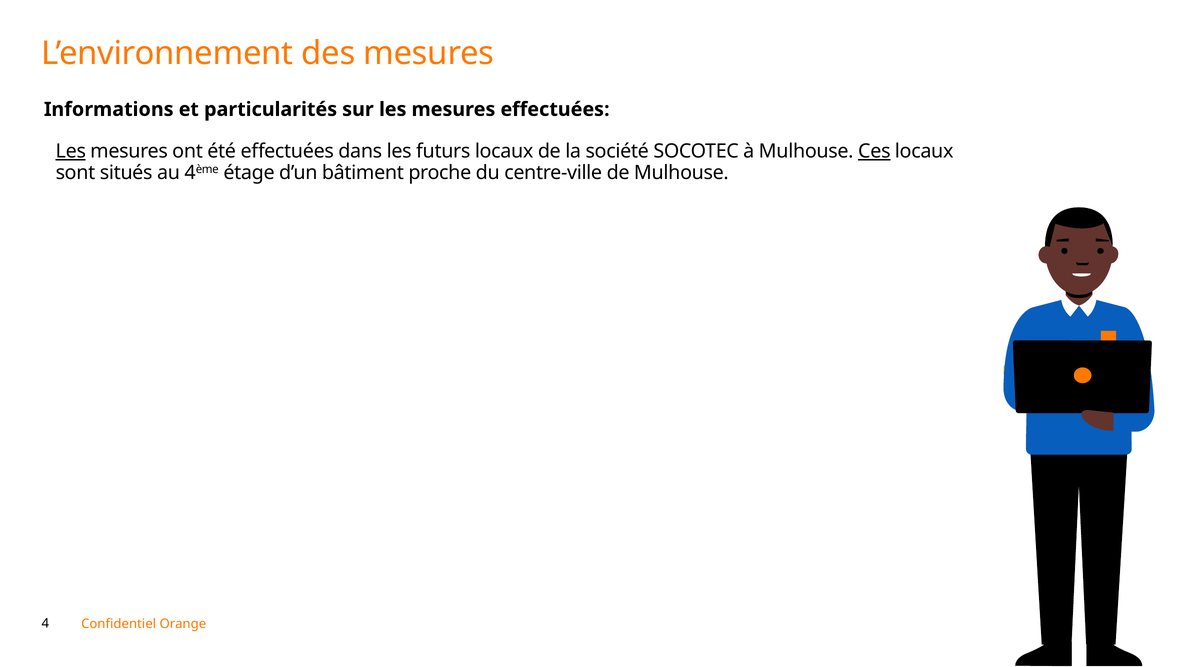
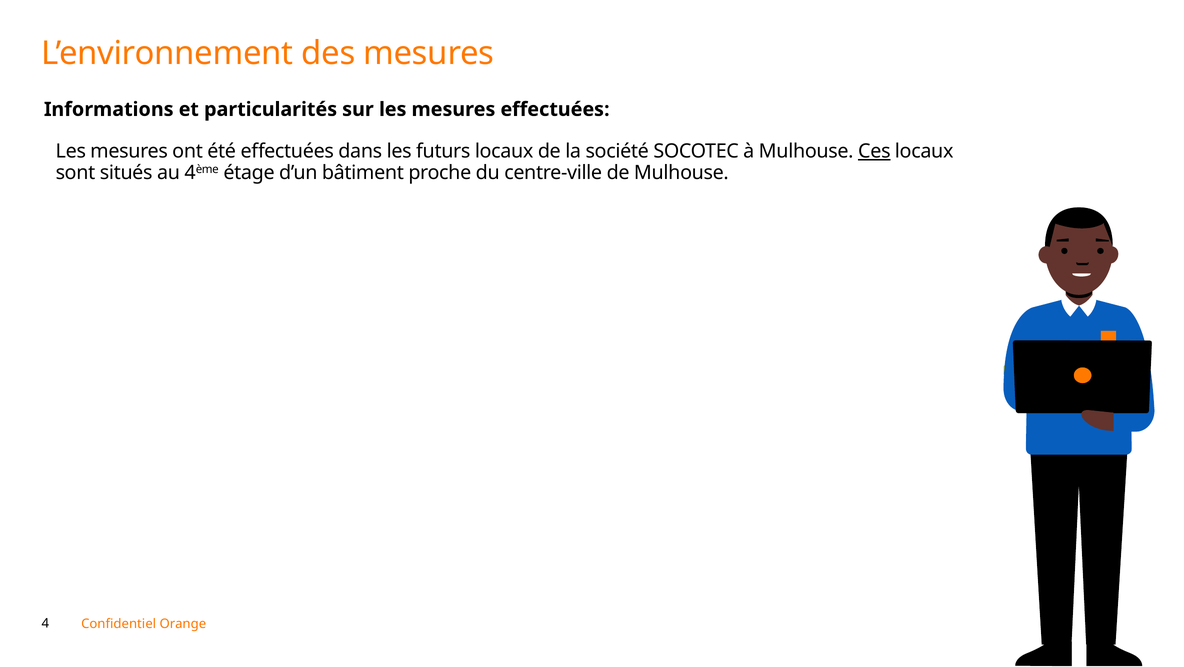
Les underline: present -> none (71, 151)
